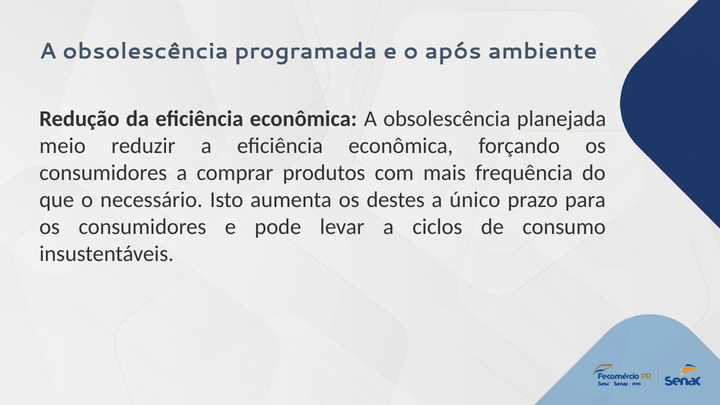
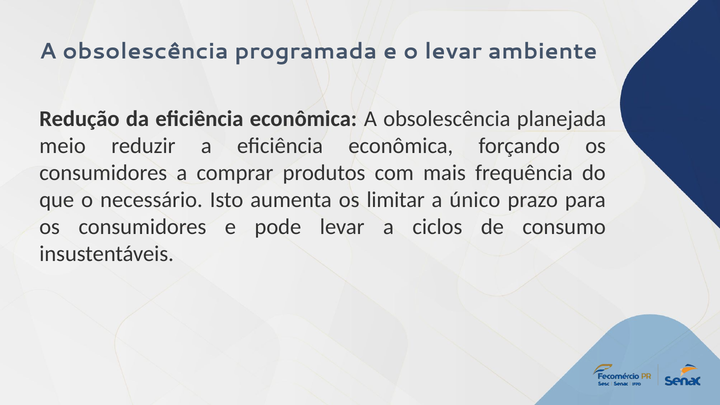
o após: após -> levar (453, 51)
destes: destes -> limitar (396, 200)
